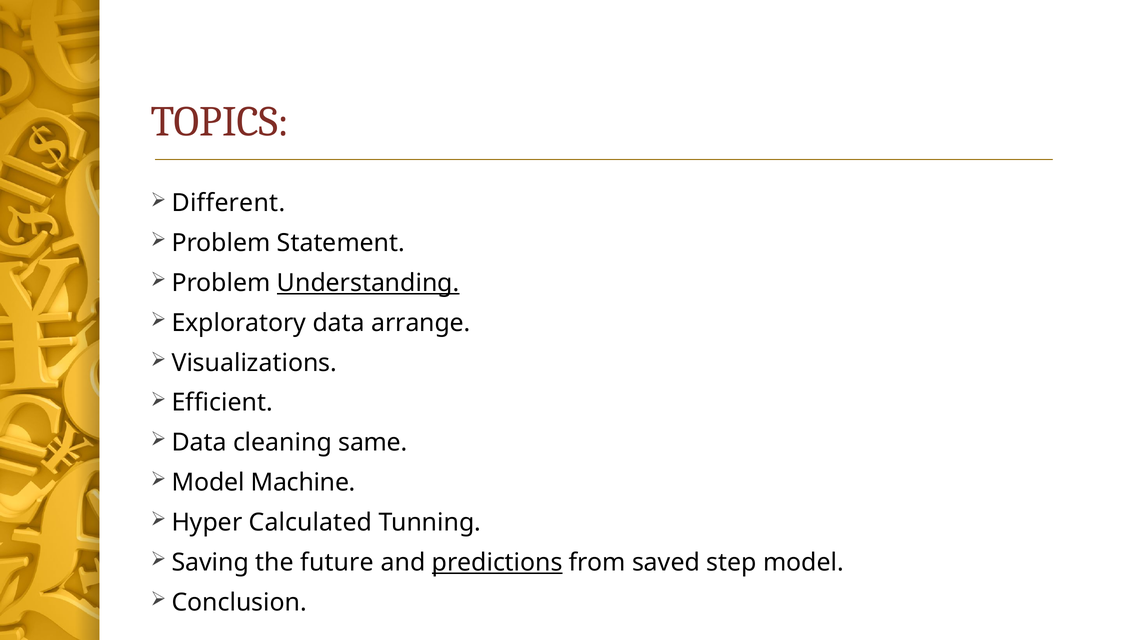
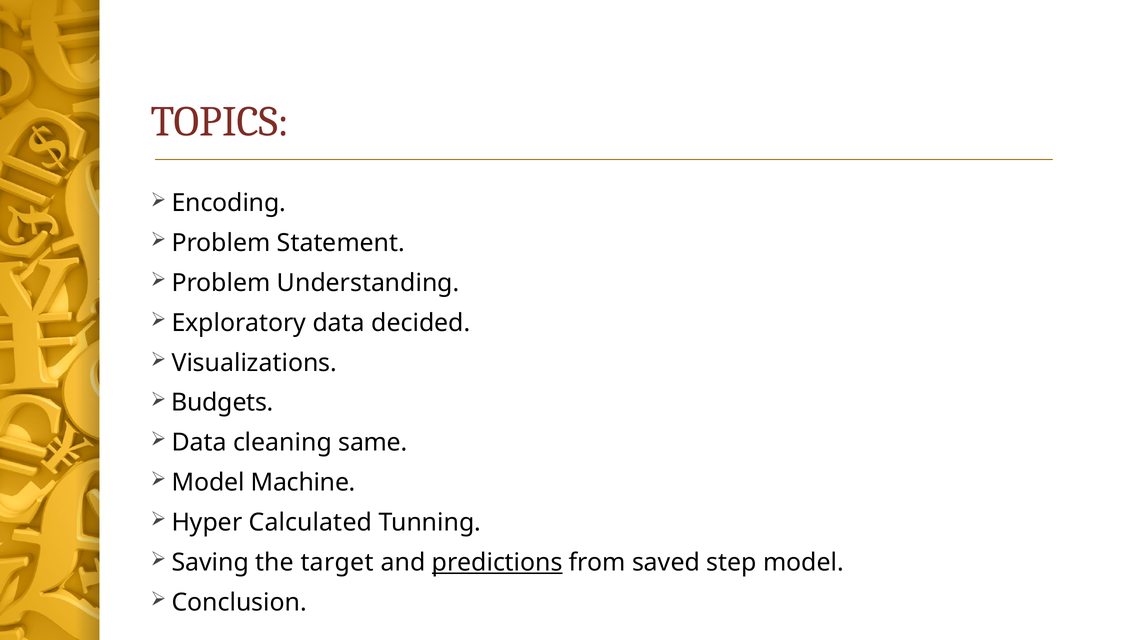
Different: Different -> Encoding (229, 203)
Understanding underline: present -> none (368, 283)
arrange: arrange -> decided (421, 323)
Efficient: Efficient -> Budgets (222, 403)
future: future -> target (337, 563)
